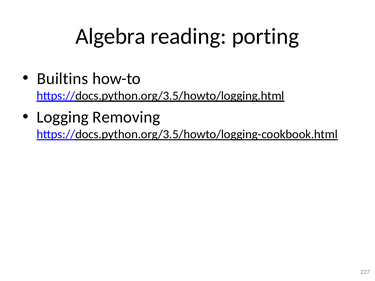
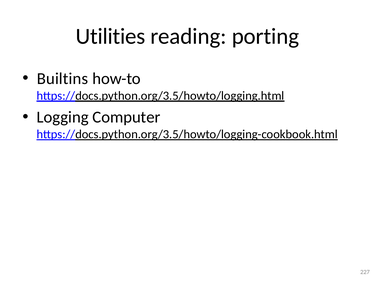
Algebra: Algebra -> Utilities (110, 36)
Removing: Removing -> Computer (126, 117)
